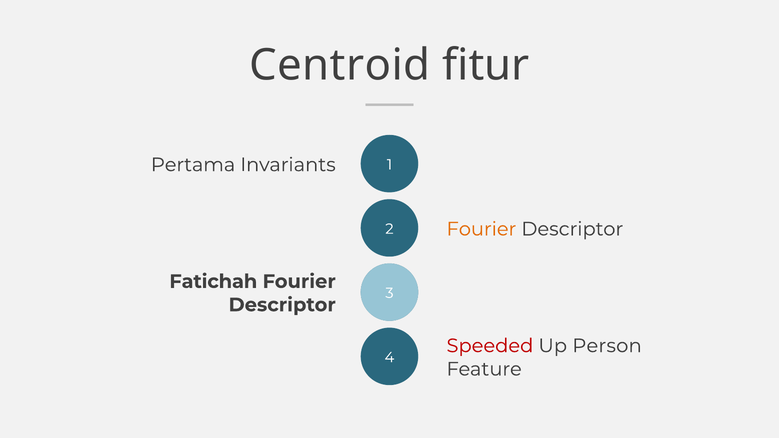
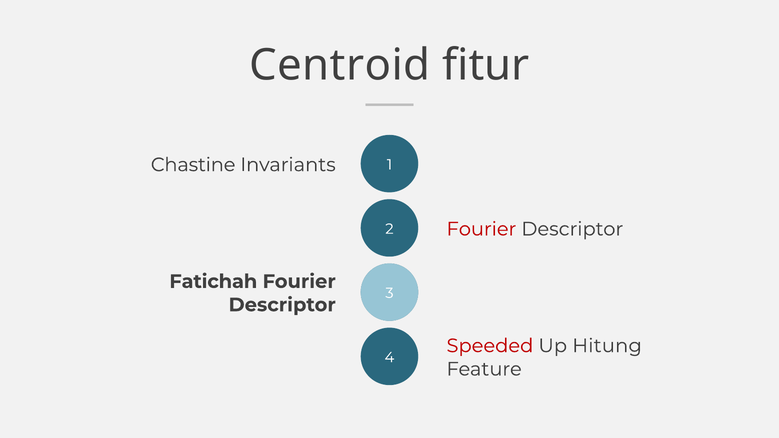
Pertama: Pertama -> Chastine (193, 165)
Fourier colour: orange -> red (481, 229)
Person: Person -> Hitung (607, 346)
